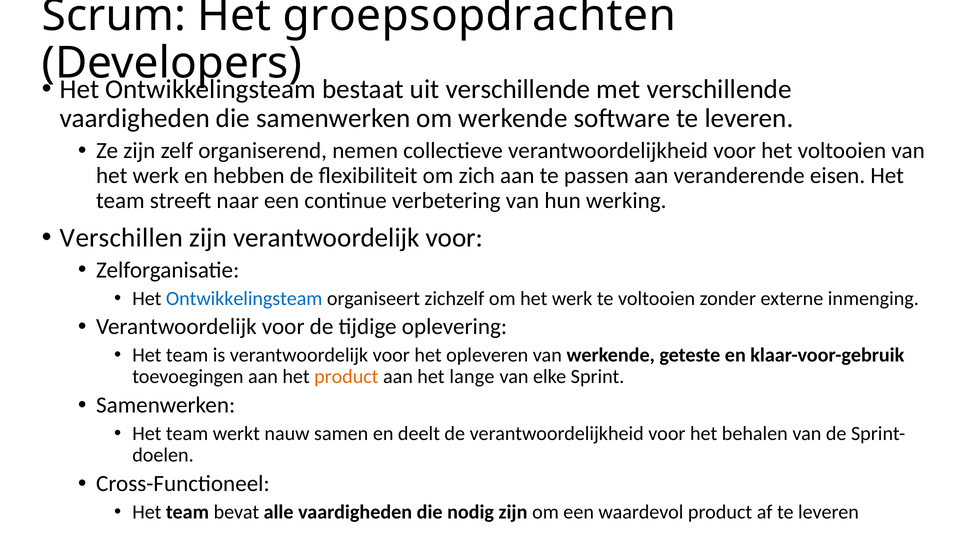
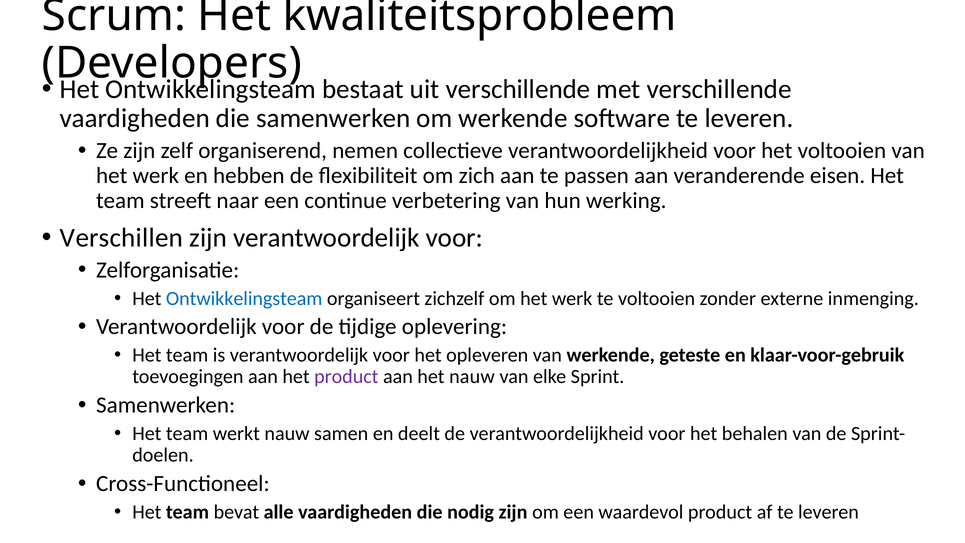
groepsopdrachten: groepsopdrachten -> kwaliteitsprobleem (480, 16)
product colour: orange -> purple (346, 377)
het lange: lange -> nauw (472, 377)
